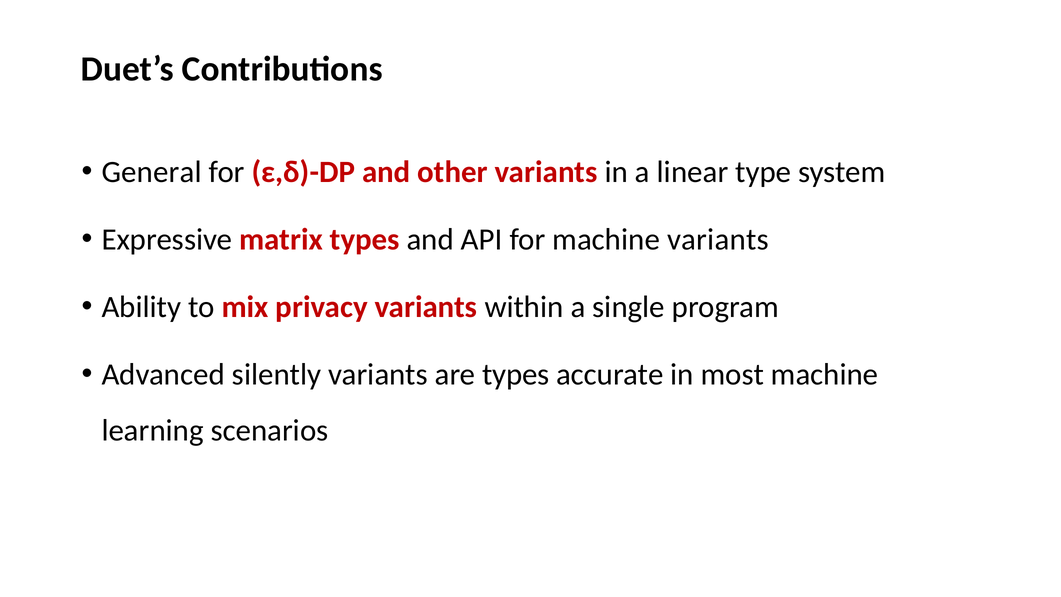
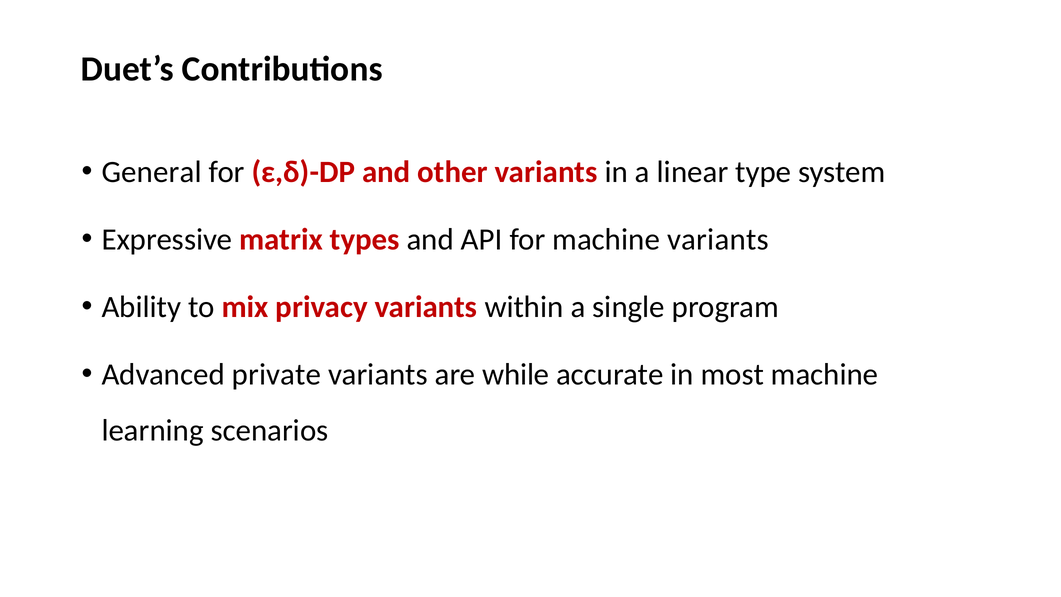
silently: silently -> private (277, 375)
are types: types -> while (516, 375)
